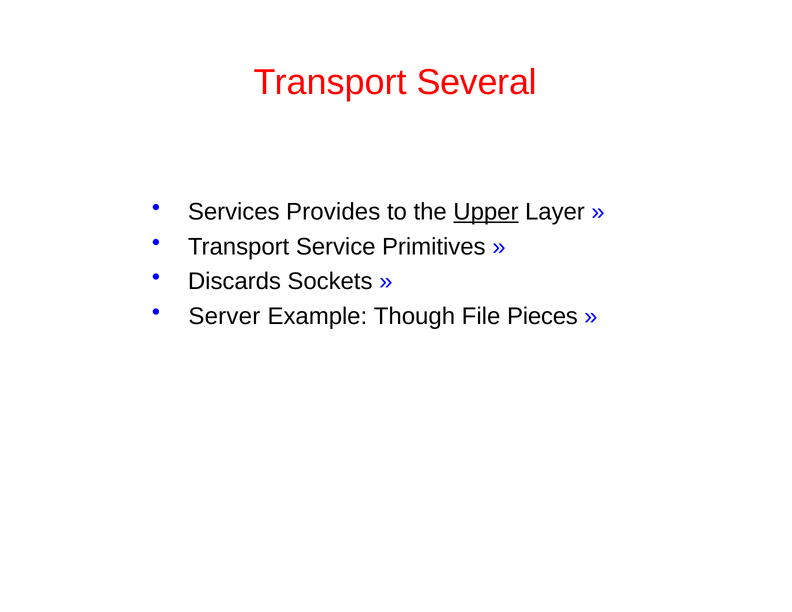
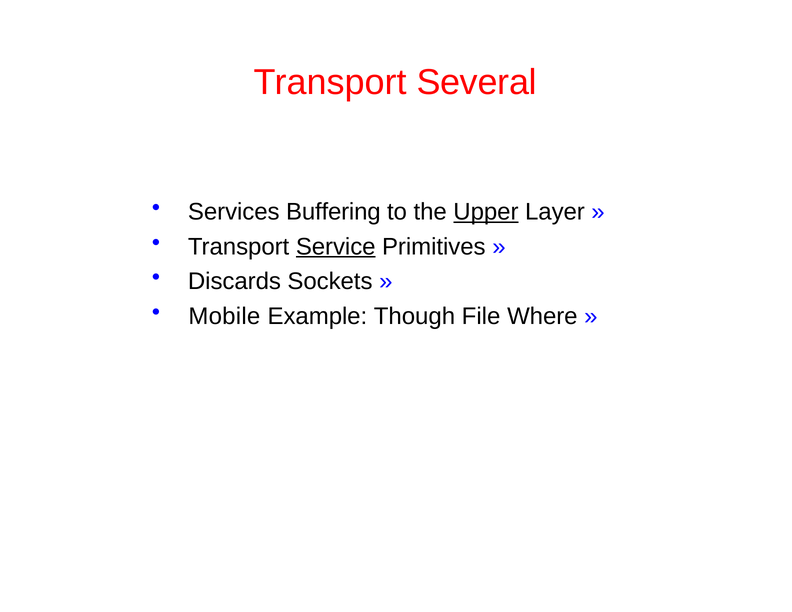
Provides: Provides -> Buffering (333, 212)
Service underline: none -> present (336, 247)
Server: Server -> Mobile (224, 316)
Pieces: Pieces -> Where (542, 316)
